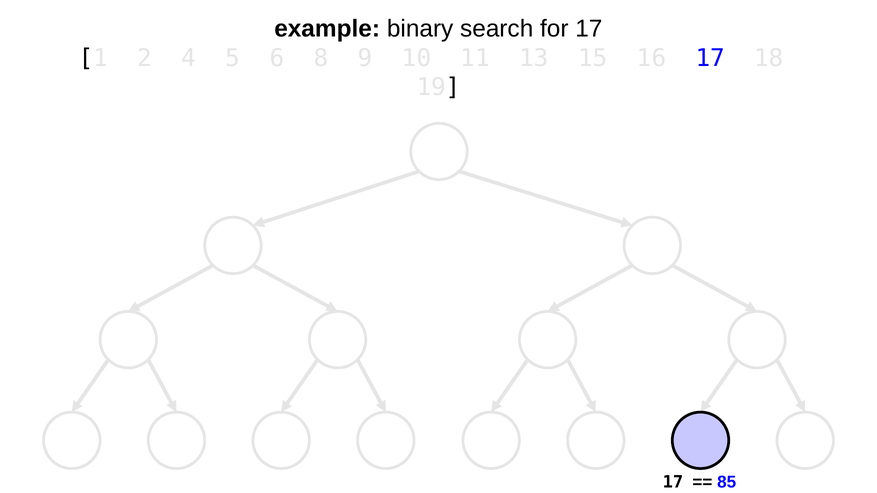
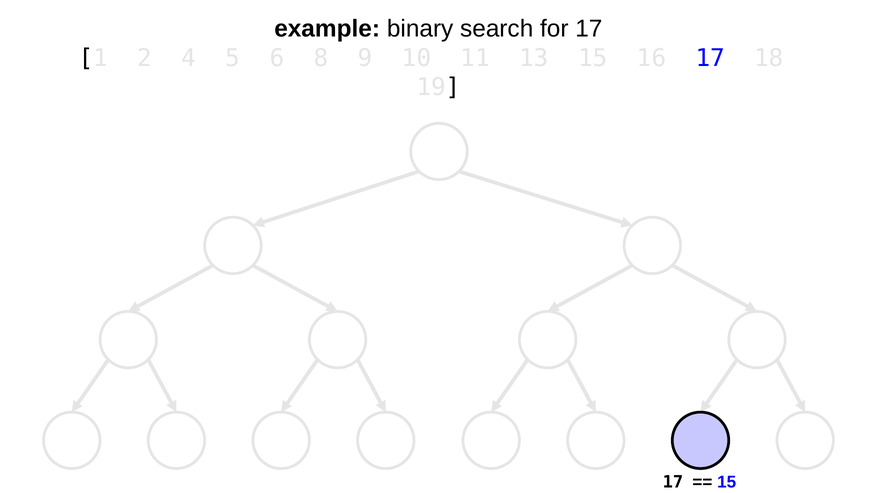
85: 85 -> 15 (727, 483)
